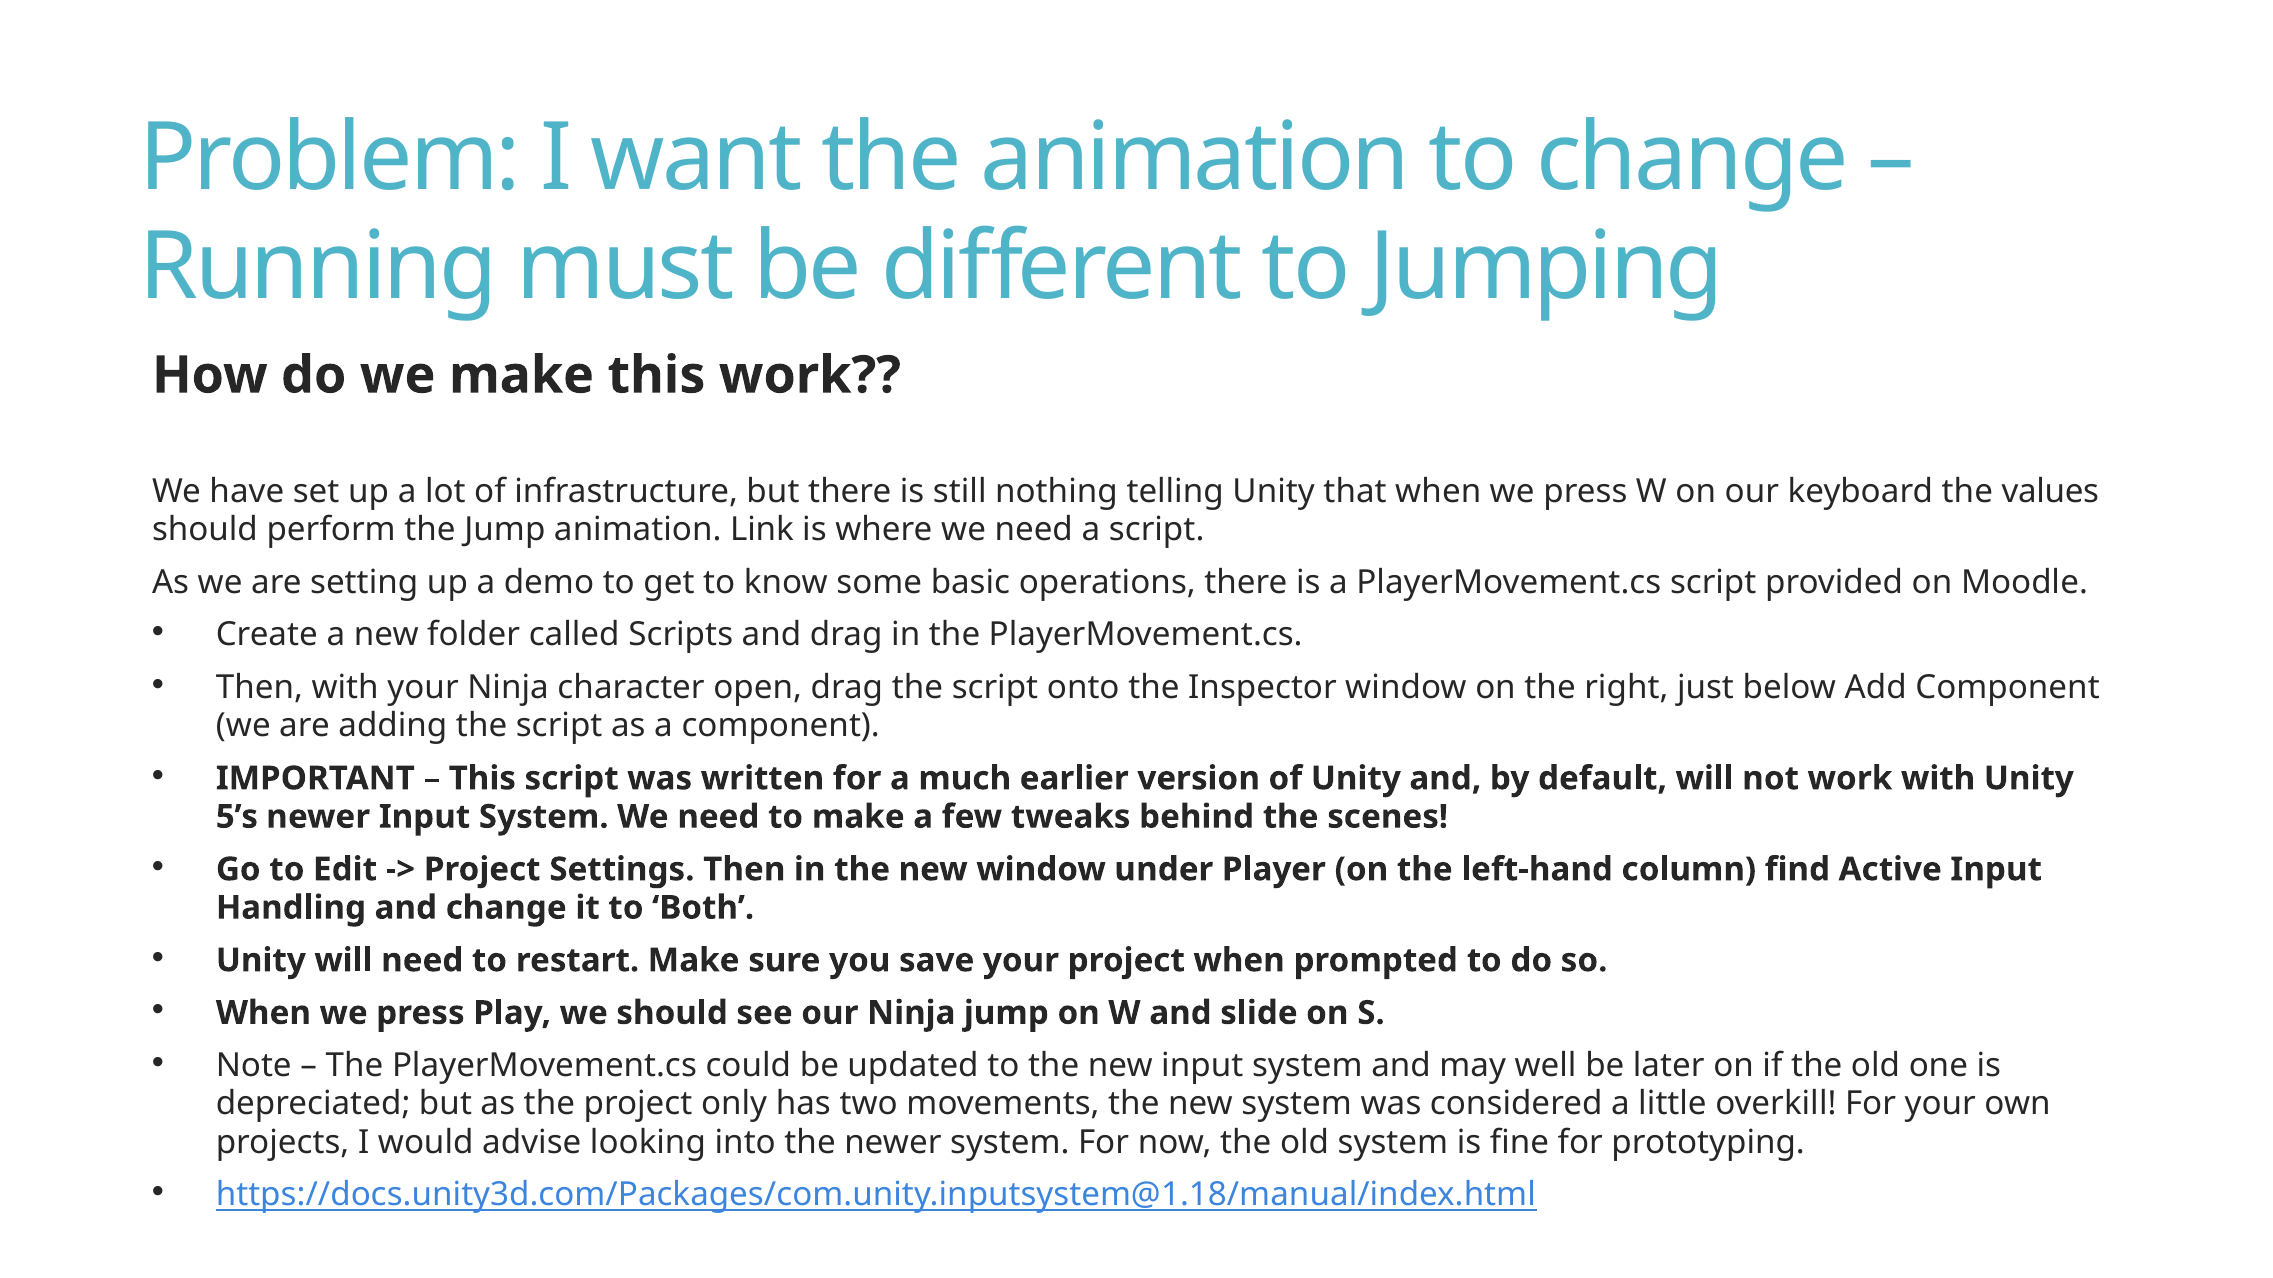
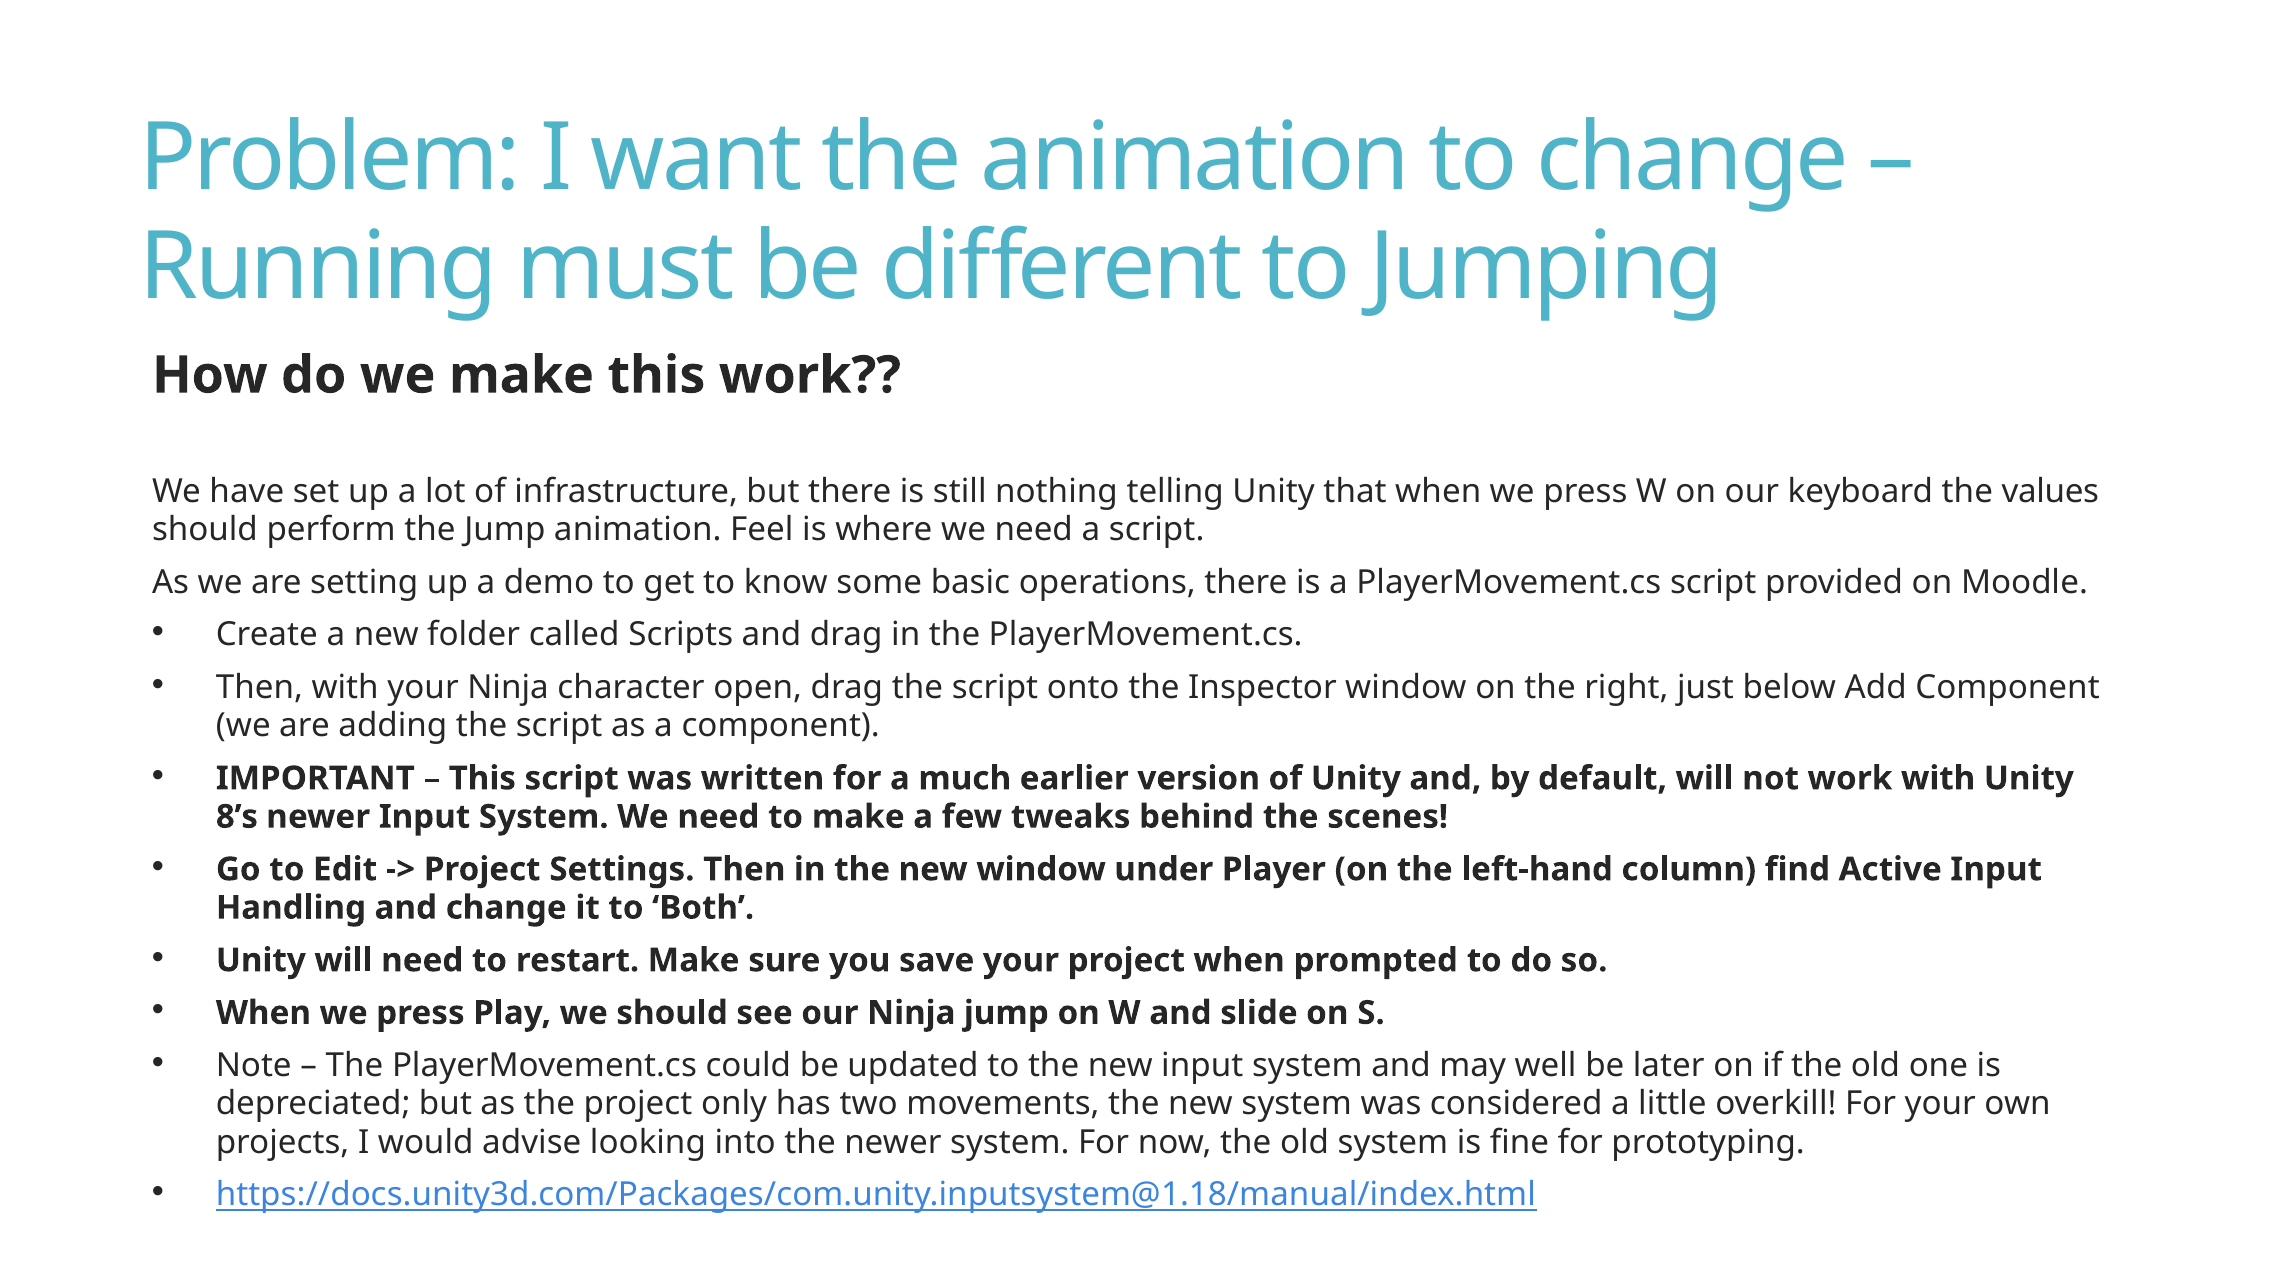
Link: Link -> Feel (762, 530)
5’s: 5’s -> 8’s (237, 817)
